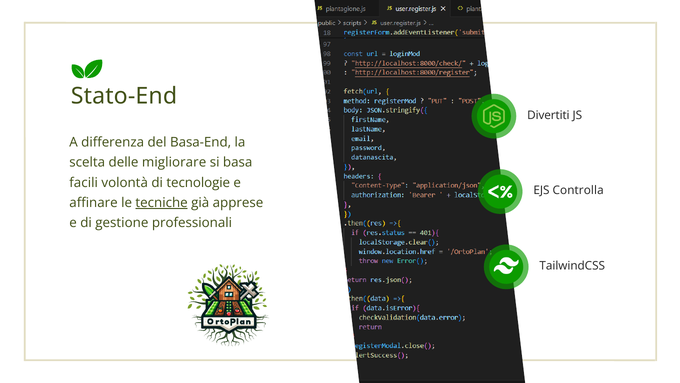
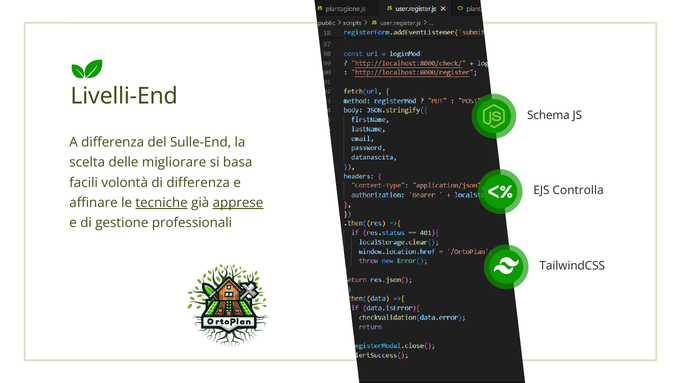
Stato-End: Stato-End -> Livelli-End (124, 96)
Divertiti: Divertiti -> Schema (548, 115)
Basa-End: Basa-End -> Sulle-End (201, 142)
di tecnologie: tecnologie -> differenza (198, 182)
apprese underline: none -> present (238, 203)
